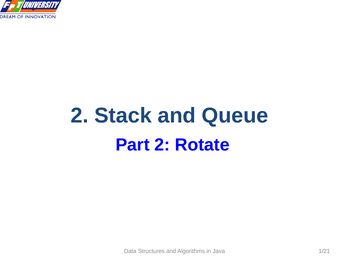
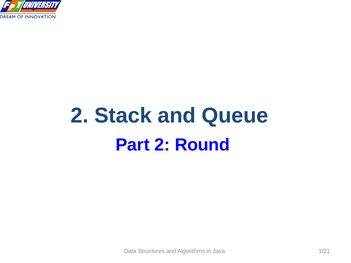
Rotate: Rotate -> Round (202, 145)
